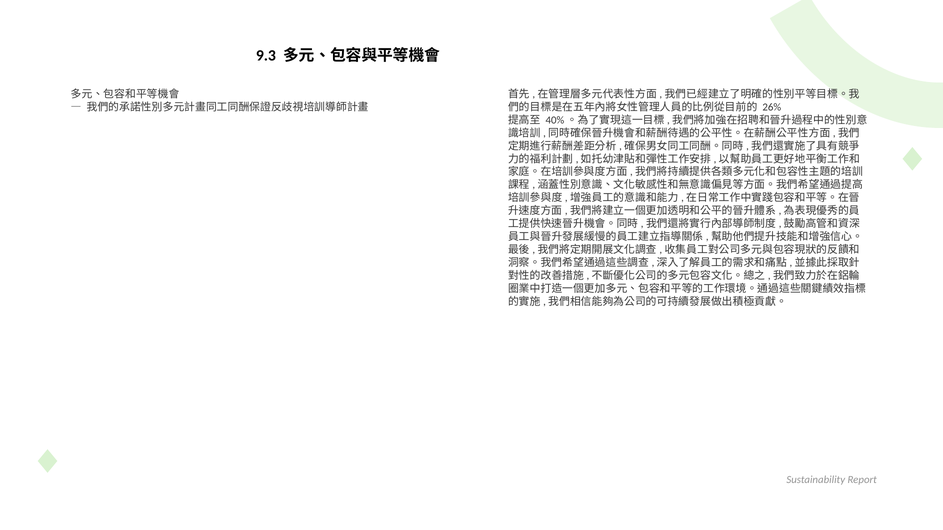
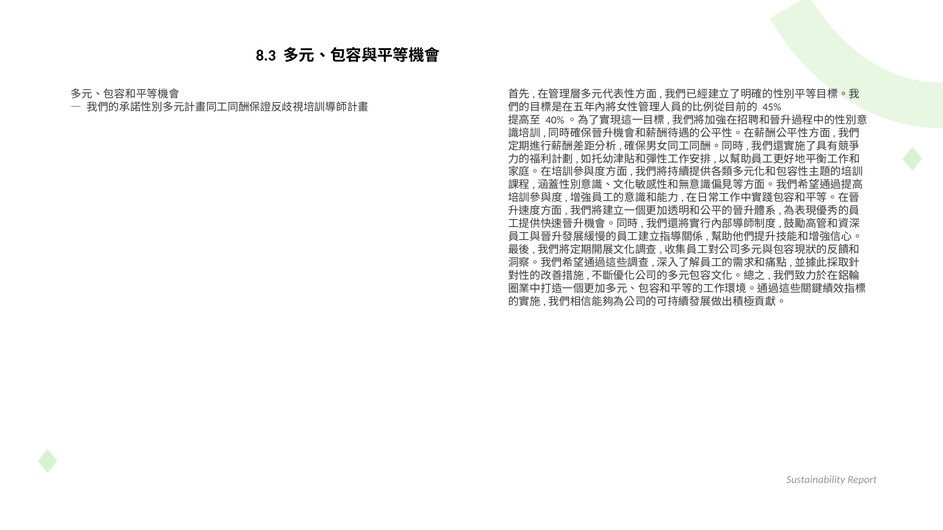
9.3: 9.3 -> 8.3 (266, 56)
26%: 26% -> 45% (772, 107)
